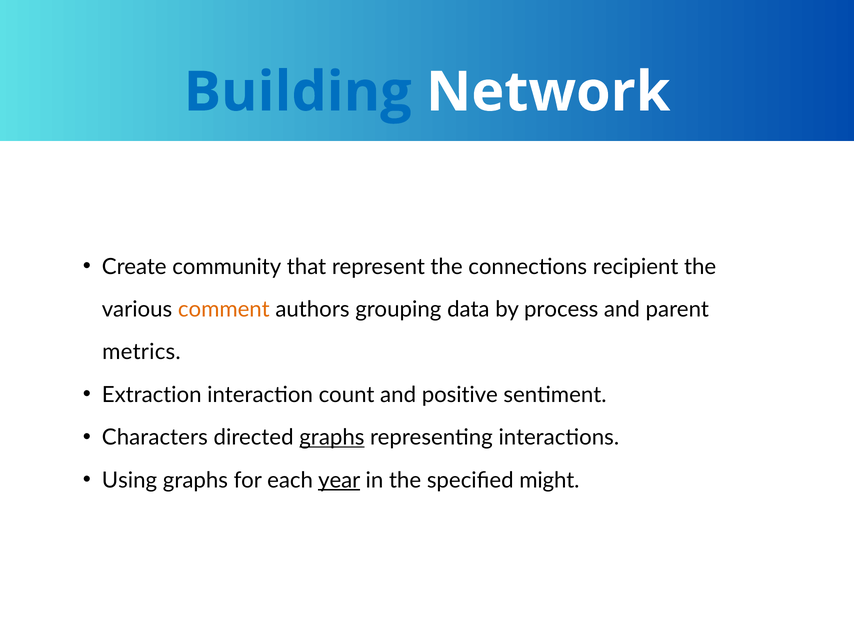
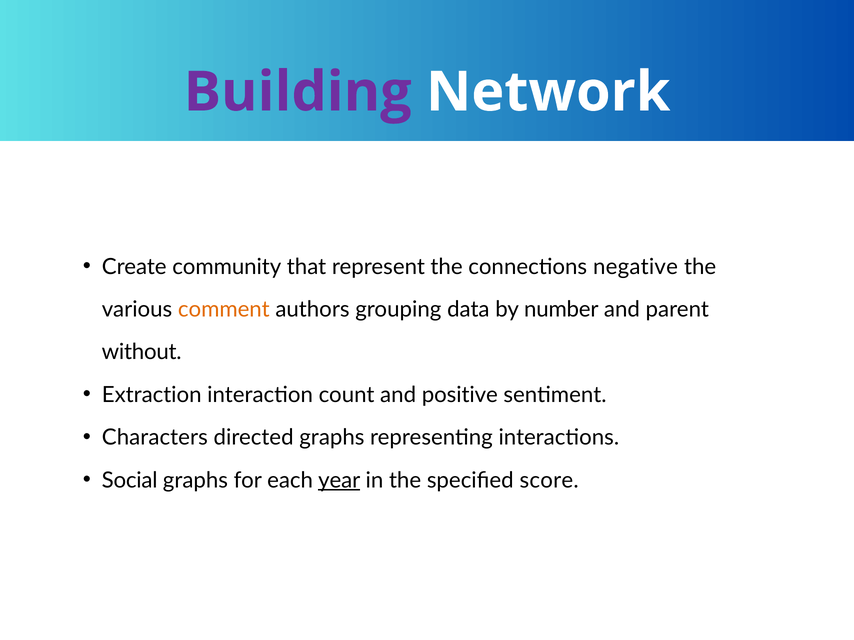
Building colour: blue -> purple (298, 92)
recipient: recipient -> negative (635, 267)
process: process -> number (561, 310)
metrics: metrics -> without (142, 352)
graphs underline: present -> none (332, 438)
Using: Using -> Social (130, 481)
might: might -> score (549, 481)
